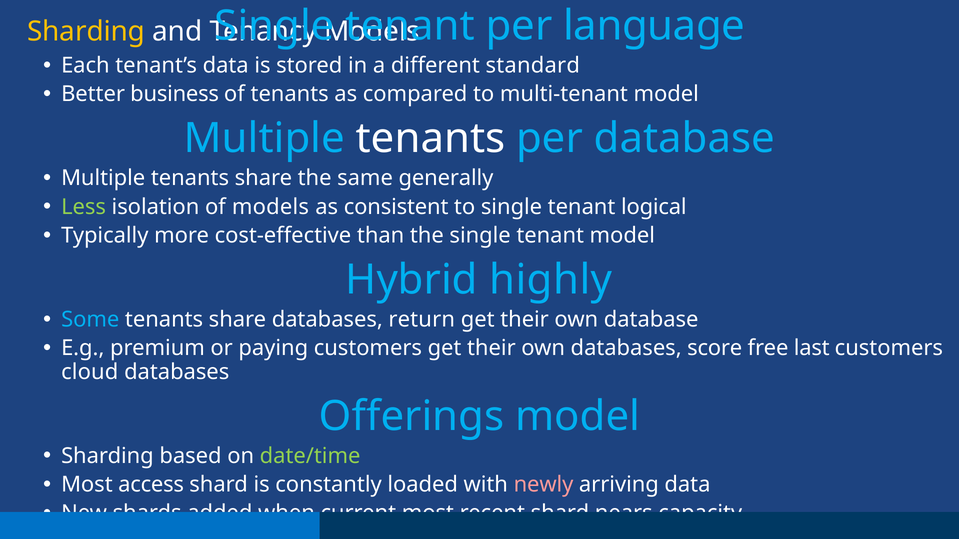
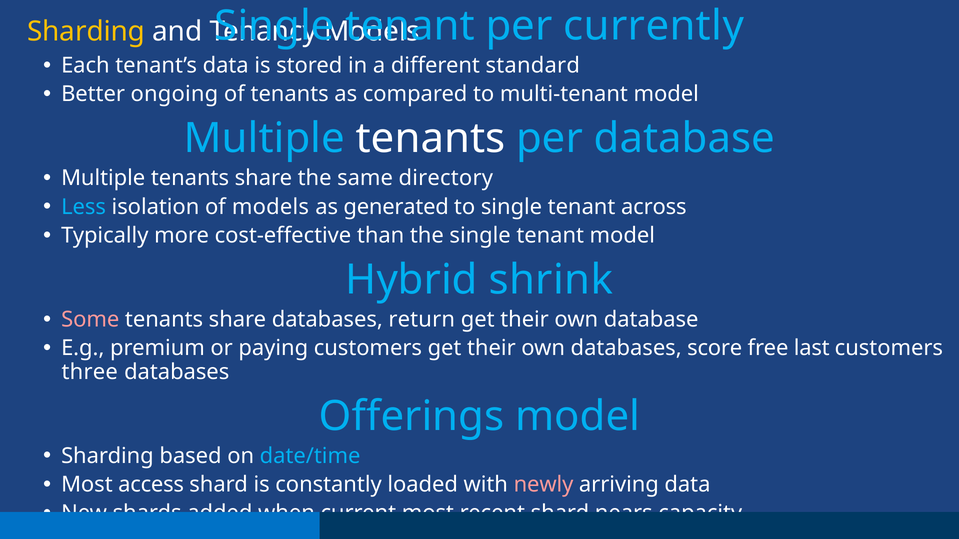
language: language -> currently (654, 26)
business: business -> ongoing (174, 94)
generally: generally -> directory (446, 178)
Less colour: light green -> light blue (84, 207)
consistent: consistent -> generated (396, 207)
logical: logical -> across (654, 207)
highly: highly -> shrink (551, 280)
Some colour: light blue -> pink (90, 320)
cloud: cloud -> three (90, 372)
date/time colour: light green -> light blue (310, 456)
